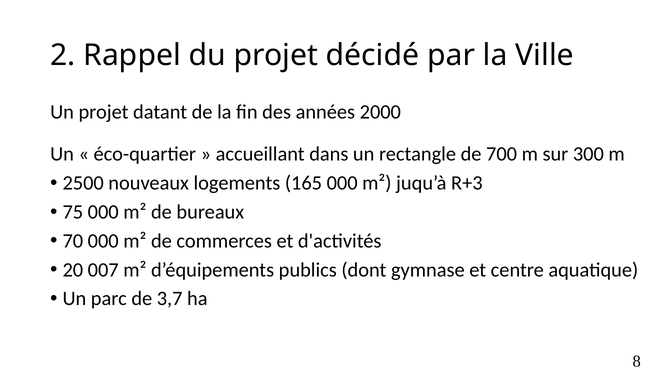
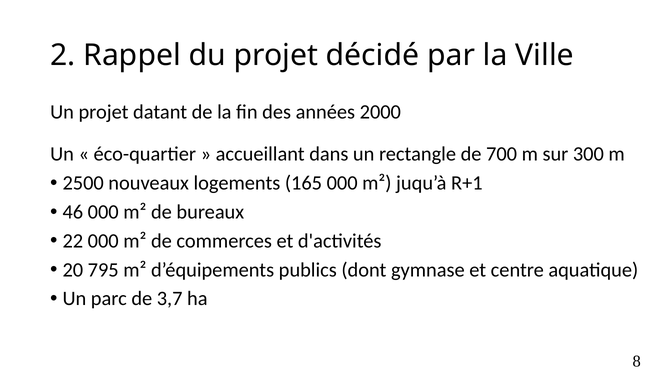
R+3: R+3 -> R+1 (467, 183)
75: 75 -> 46 (73, 212)
70: 70 -> 22 (73, 241)
007: 007 -> 795 (103, 270)
